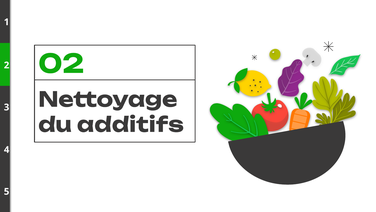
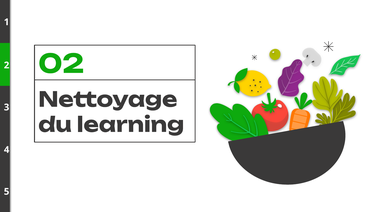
additifs: additifs -> learning (130, 125)
